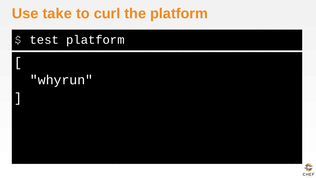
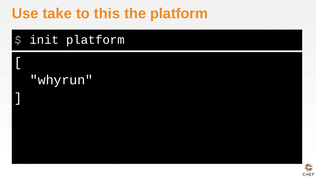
curl: curl -> this (107, 14)
test: test -> init (44, 40)
